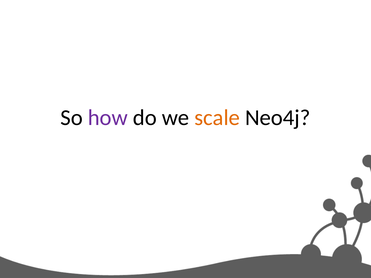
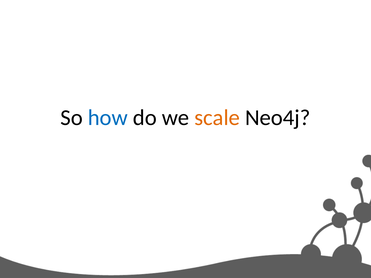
how colour: purple -> blue (108, 118)
